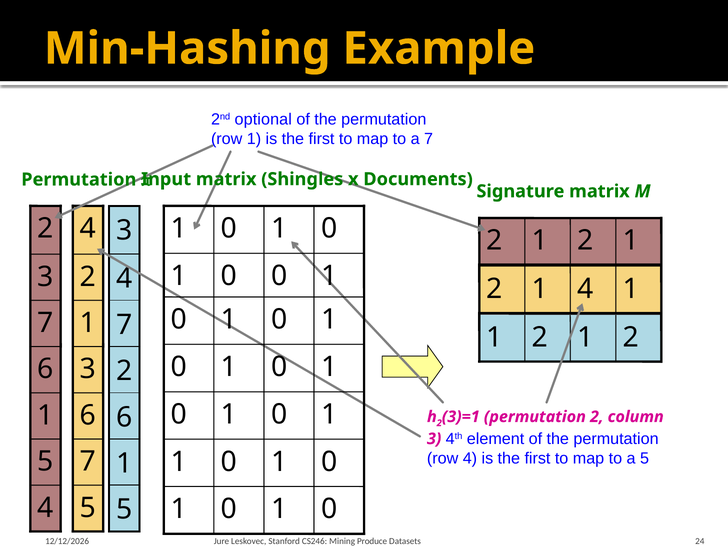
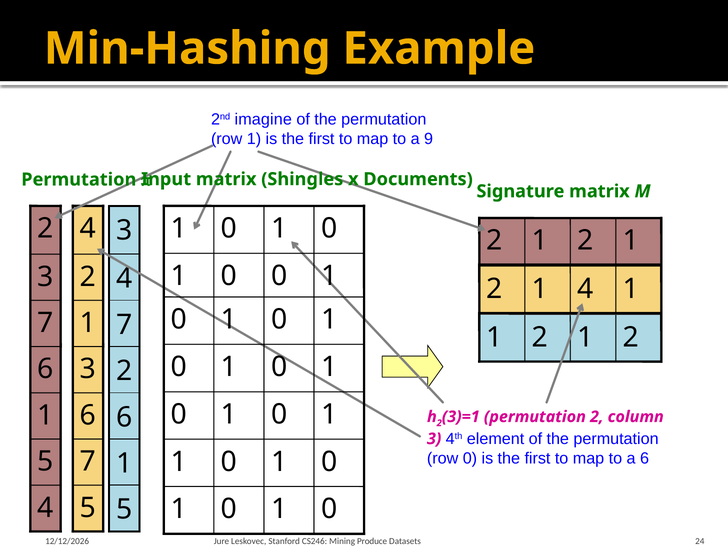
optional: optional -> imagine (263, 119)
a 7: 7 -> 9 (429, 139)
row 4: 4 -> 0 (470, 458)
a 5: 5 -> 6 (645, 458)
